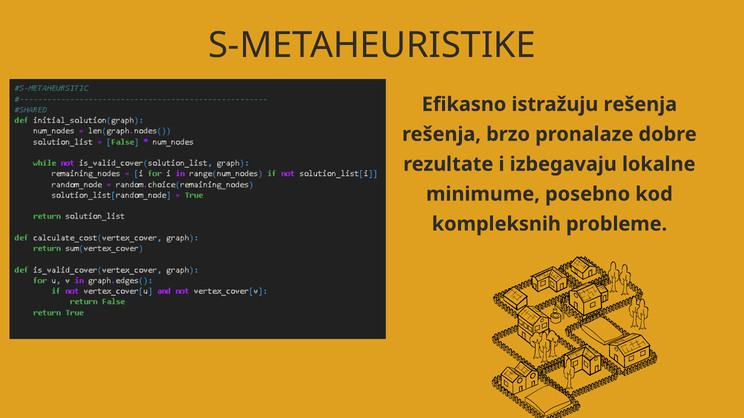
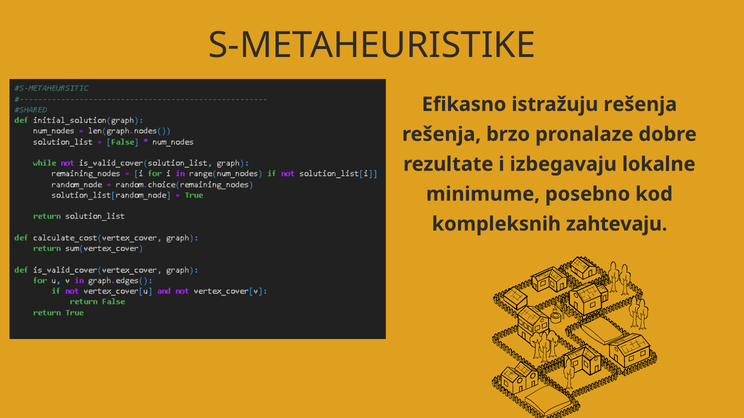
probleme: probleme -> zahtevaju (617, 224)
